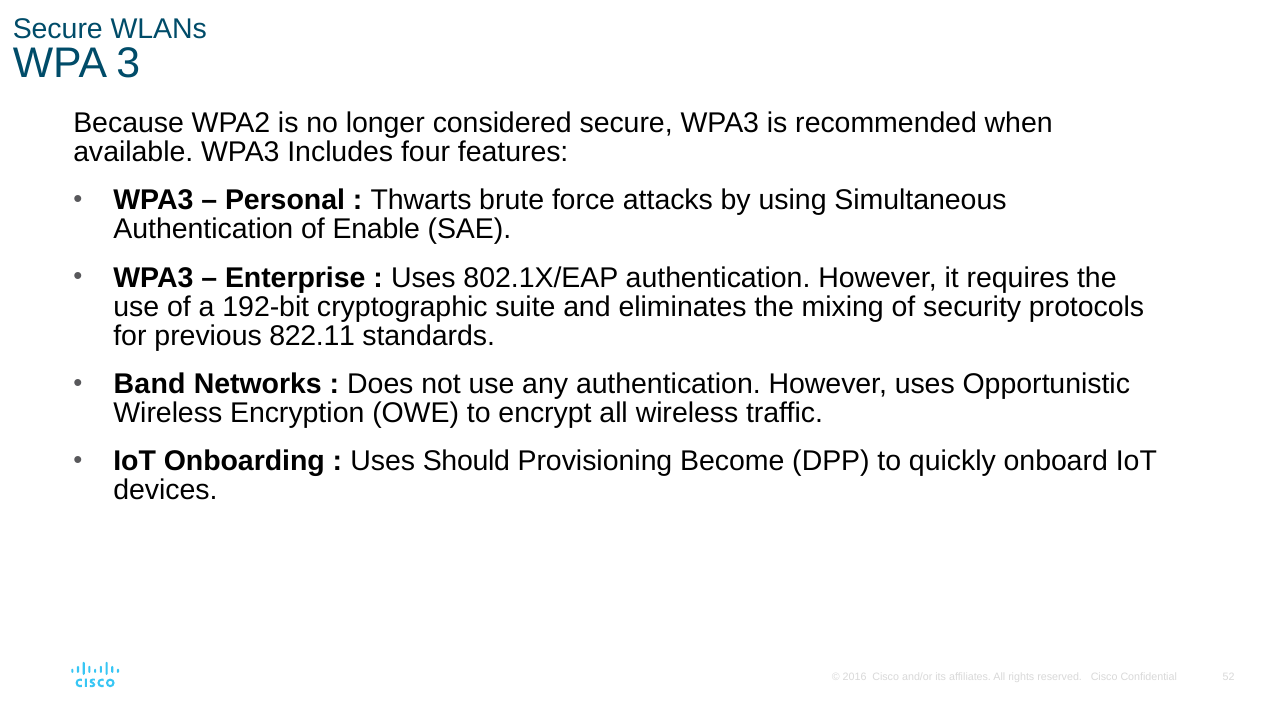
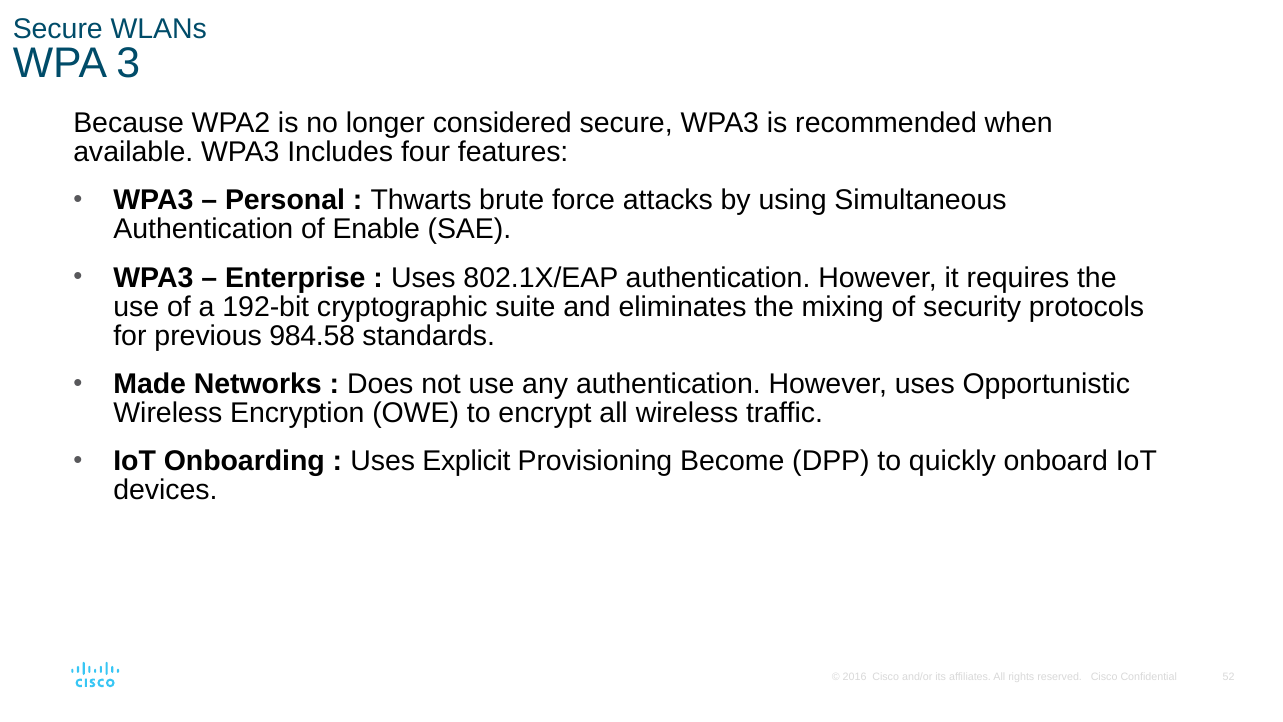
822.11: 822.11 -> 984.58 (312, 336)
Band: Band -> Made (150, 384)
Should: Should -> Explicit (466, 461)
